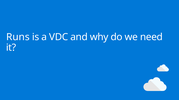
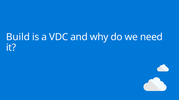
Runs: Runs -> Build (18, 37)
